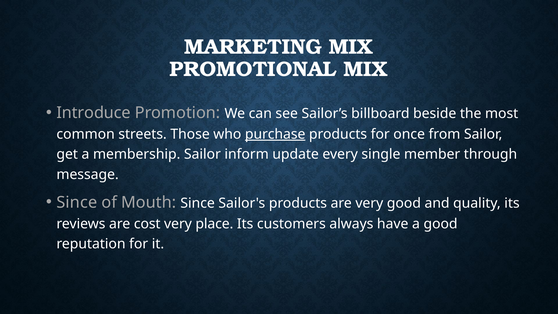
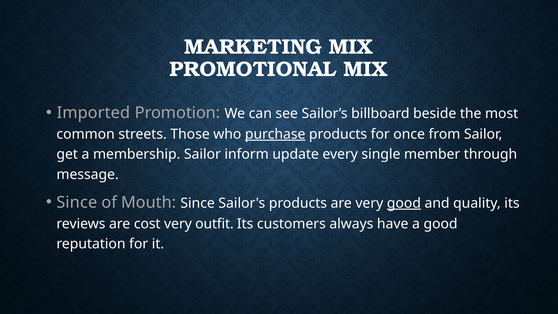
Introduce: Introduce -> Imported (94, 113)
good underline: none -> present (404, 203)
place: place -> outfit (214, 224)
